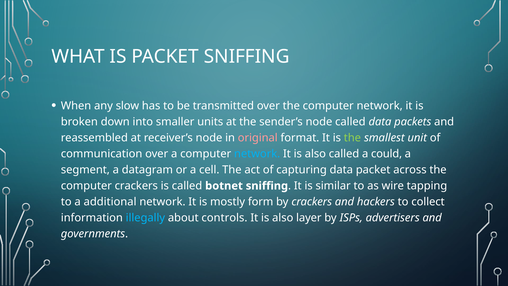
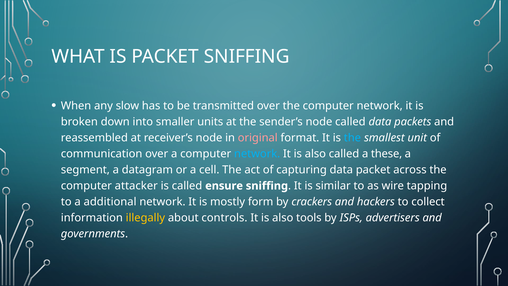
the colour: light green -> light blue (352, 138)
could: could -> these (387, 154)
computer crackers: crackers -> attacker (136, 186)
botnet: botnet -> ensure (224, 186)
illegally colour: light blue -> yellow (145, 218)
layer: layer -> tools (309, 218)
